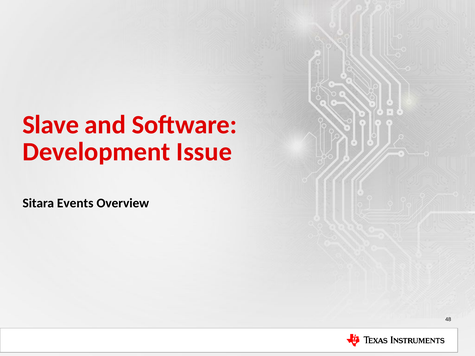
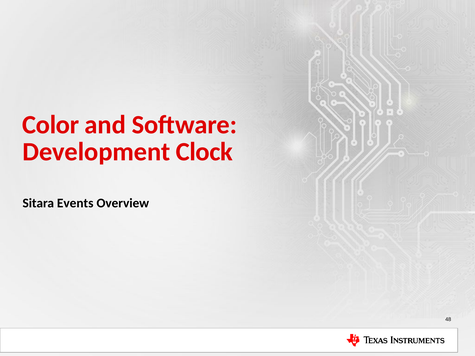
Slave: Slave -> Color (51, 125)
Issue: Issue -> Clock (204, 152)
